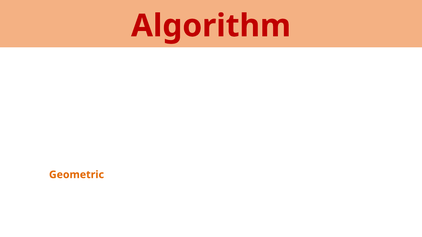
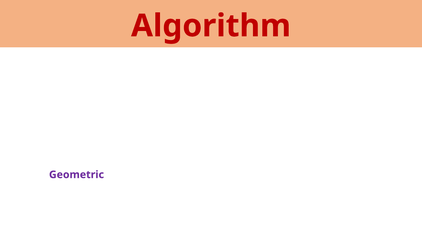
Geometric colour: orange -> purple (76, 175)
